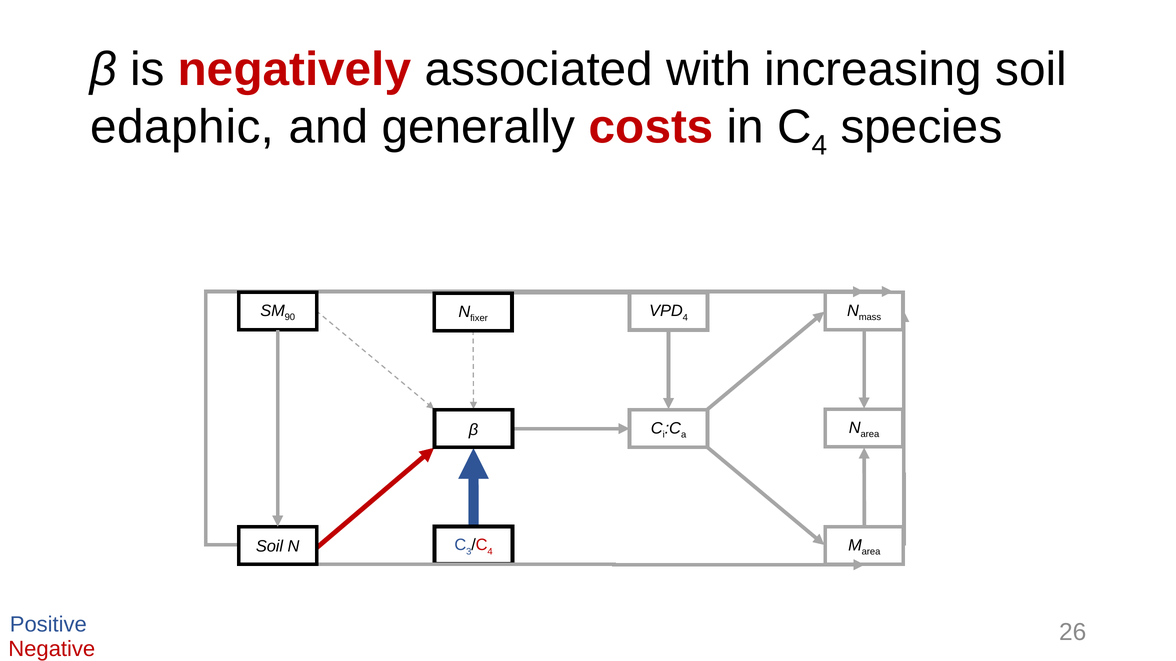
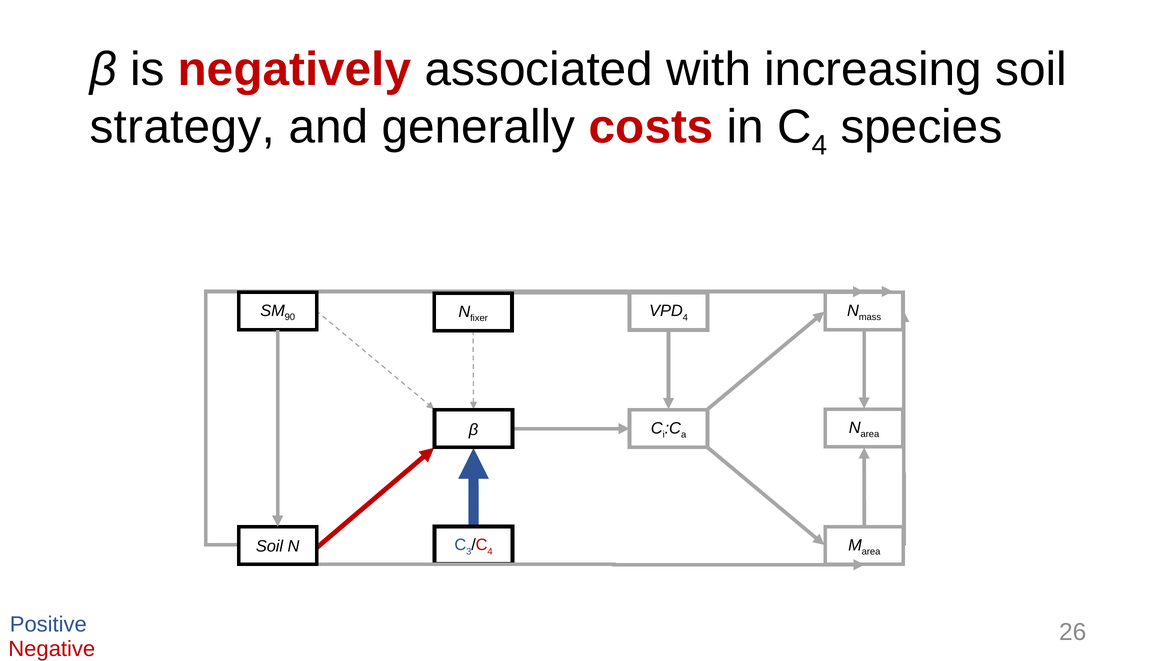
edaphic: edaphic -> strategy (182, 127)
